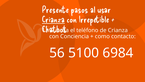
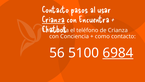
Presente: Presente -> Contacto (55, 10)
Irrepetible: Irrepetible -> Encuentra (94, 20)
6984 underline: none -> present (118, 53)
